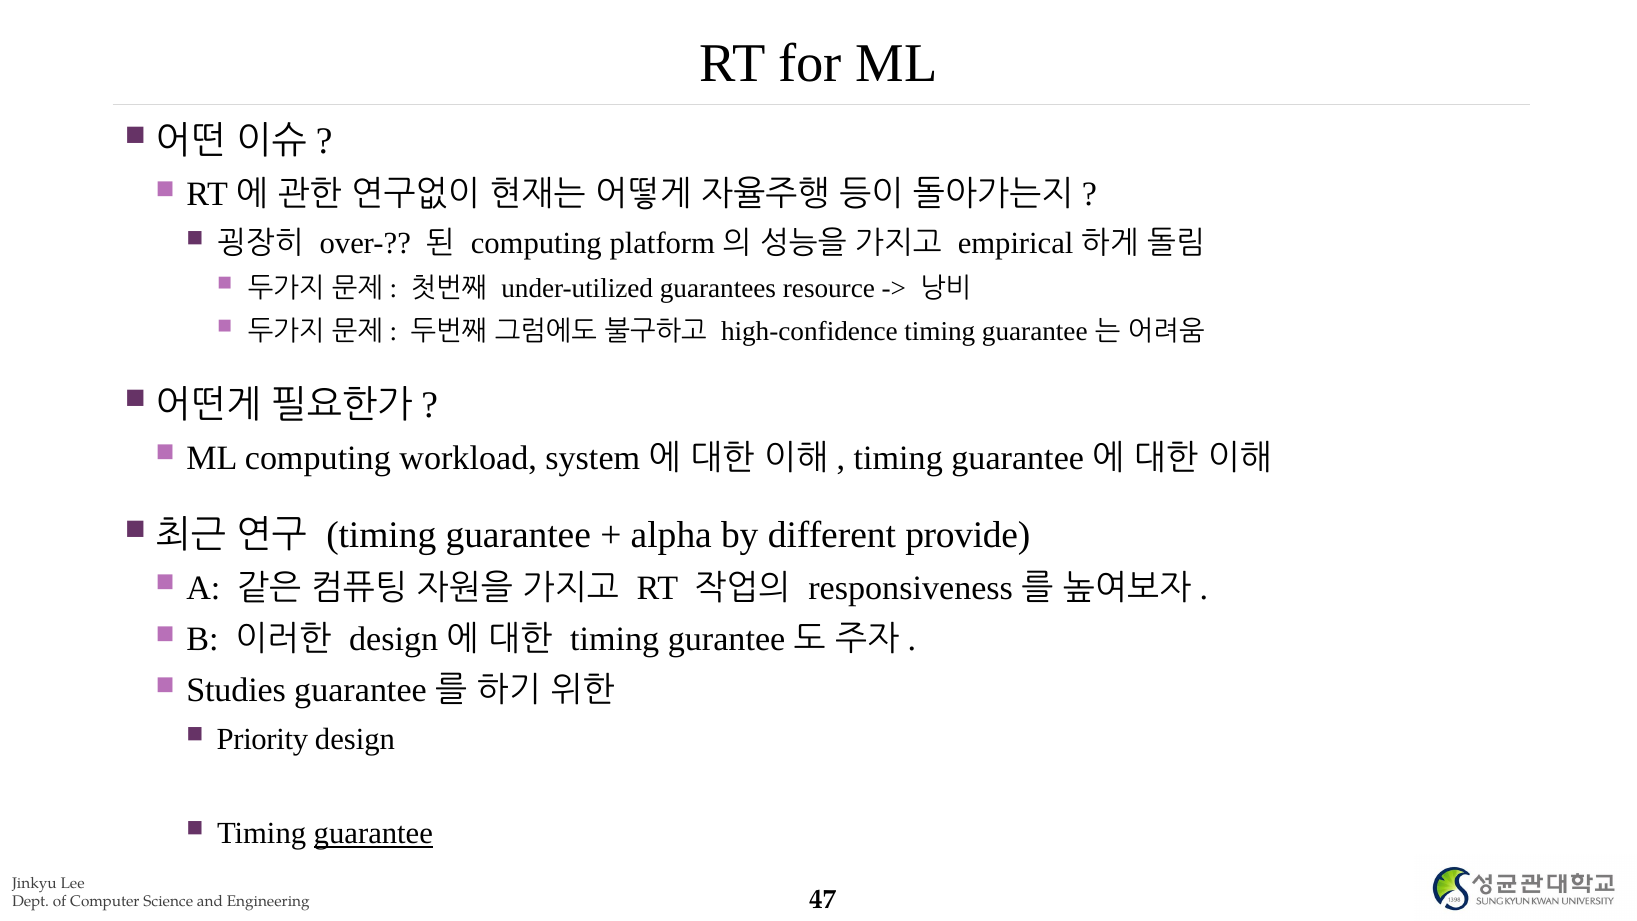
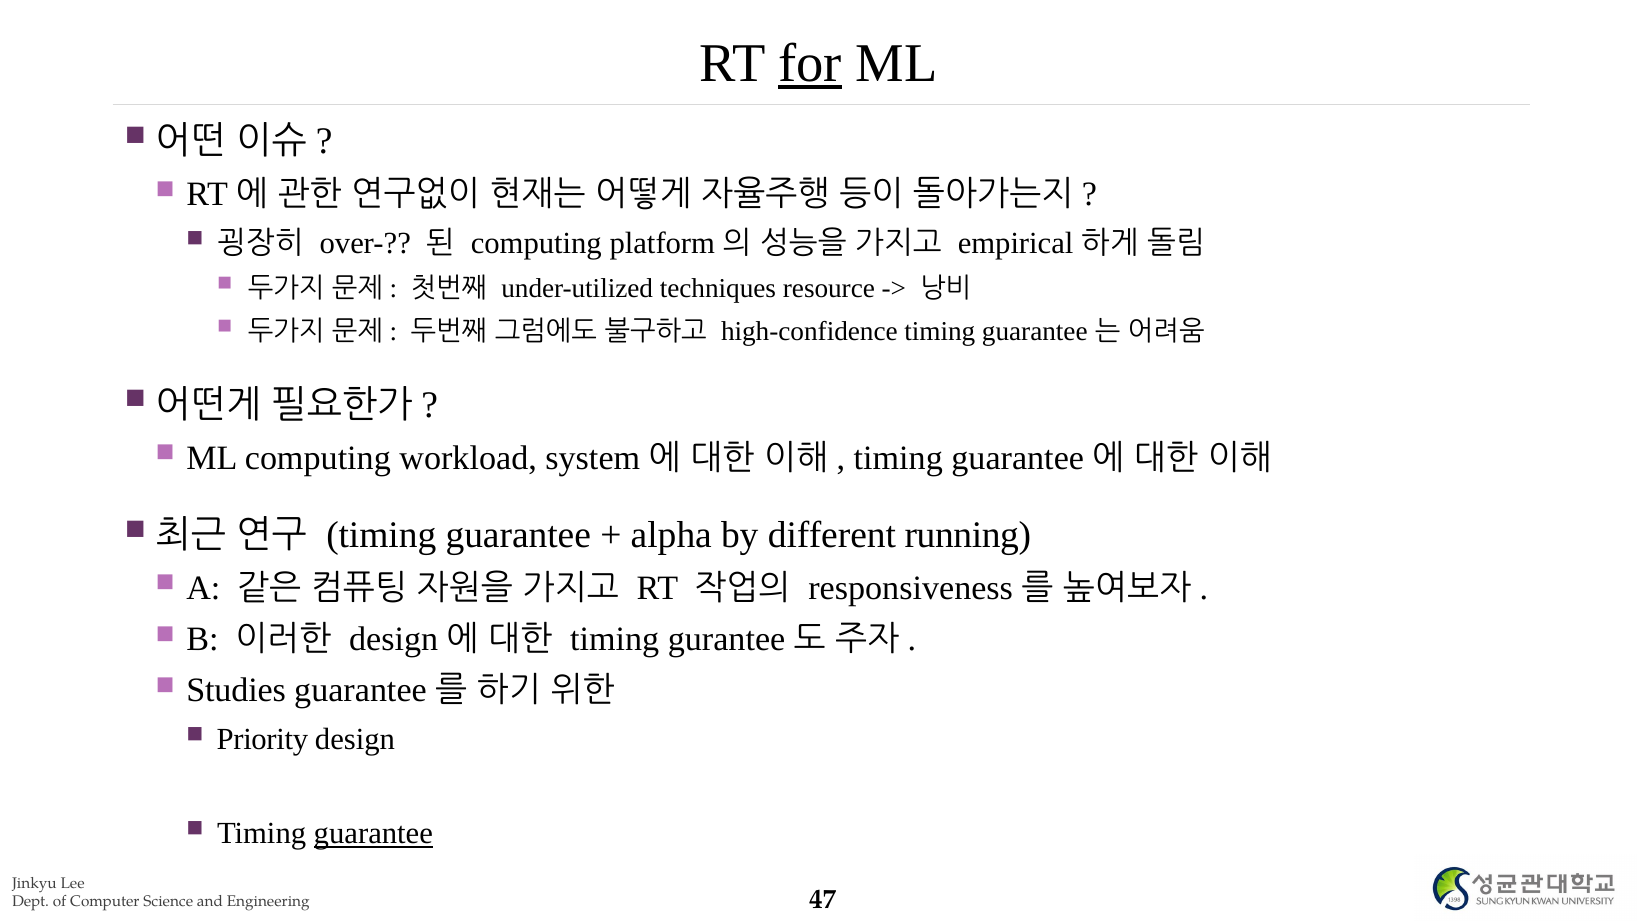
for underline: none -> present (810, 63)
guarantees: guarantees -> techniques (718, 288)
provide: provide -> running (968, 535)
